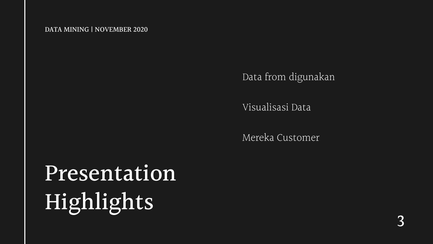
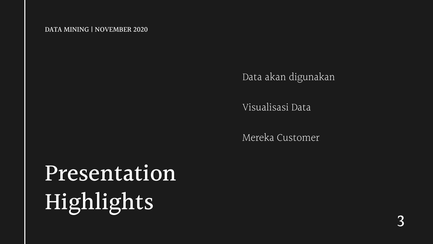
from: from -> akan (275, 77)
